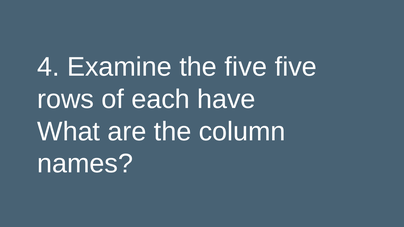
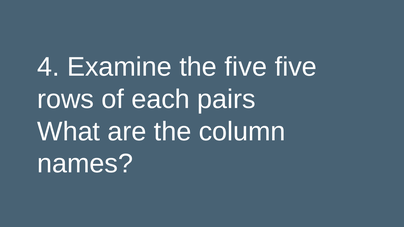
have: have -> pairs (226, 99)
